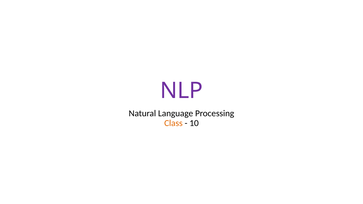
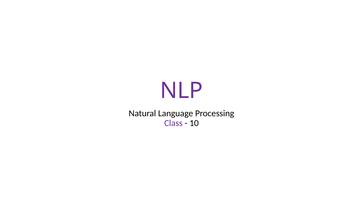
Class colour: orange -> purple (173, 123)
